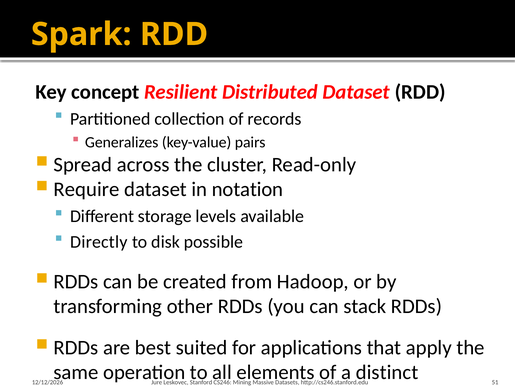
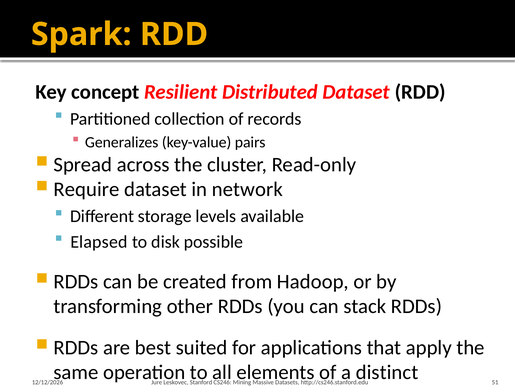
notation: notation -> network (247, 190)
Directly: Directly -> Elapsed (99, 242)
